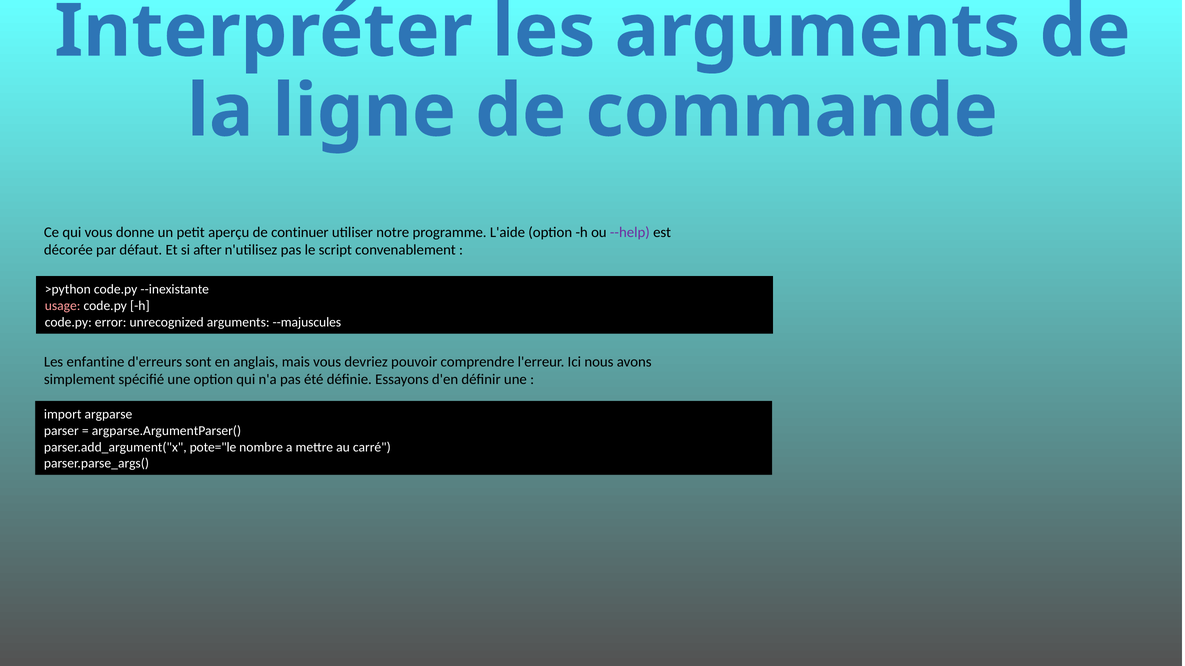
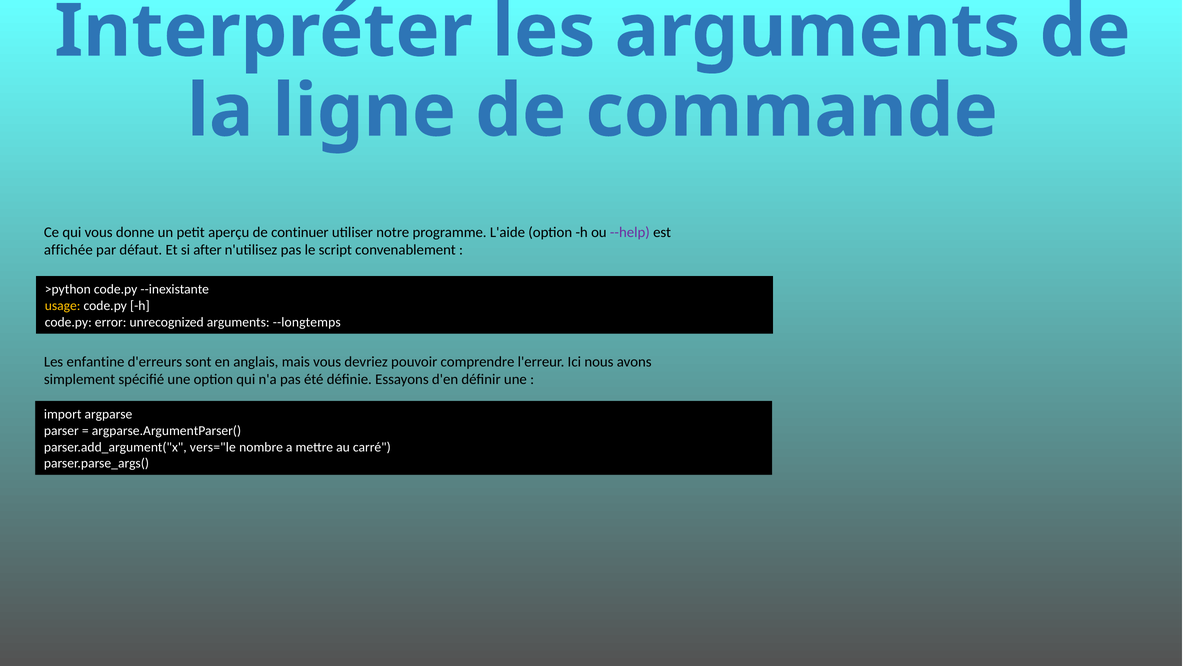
décorée: décorée -> affichée (68, 250)
usage colour: pink -> yellow (63, 306)
--majuscules: --majuscules -> --longtemps (307, 322)
pote="le: pote="le -> vers="le (213, 447)
